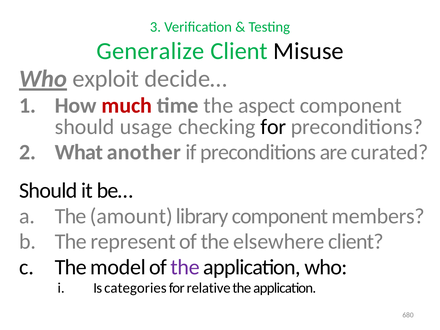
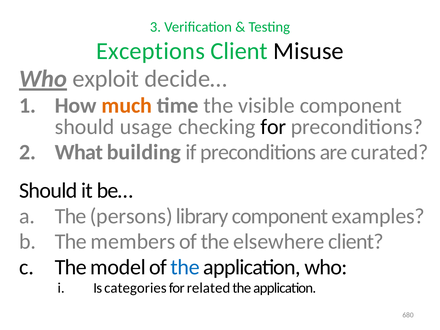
Generalize: Generalize -> Exceptions (150, 51)
much colour: red -> orange (127, 106)
aspect: aspect -> visible (266, 106)
another: another -> building (144, 152)
amount: amount -> persons (131, 216)
members: members -> examples (378, 216)
represent: represent -> members (133, 242)
the colour: purple -> blue (185, 267)
relative: relative -> related (208, 288)
